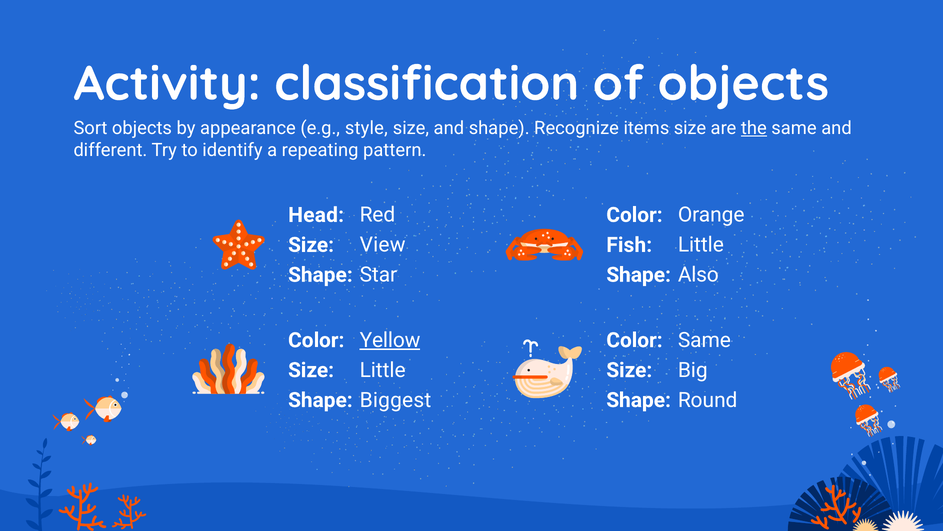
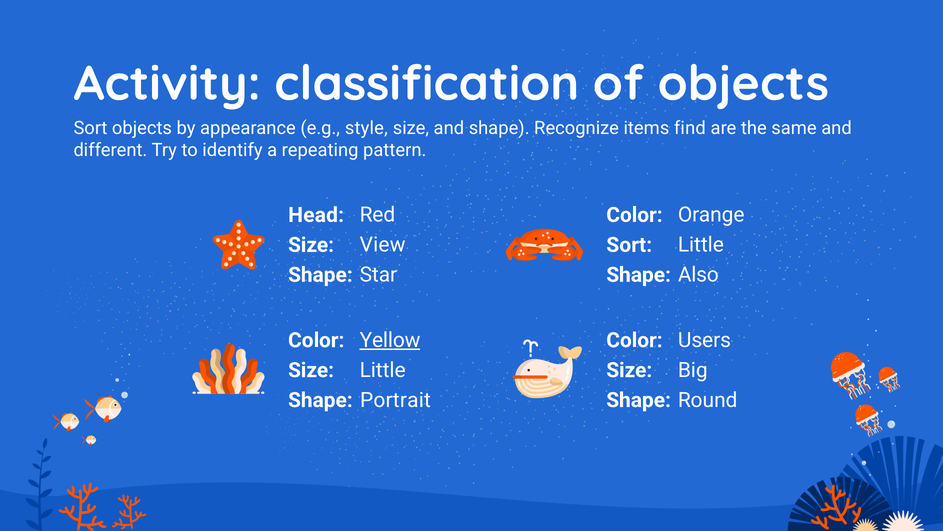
items size: size -> find (690, 128)
the underline: present -> none (754, 128)
Fish: Fish -> Sort (629, 245)
Color Same: Same -> Users (704, 340)
Biggest: Biggest -> Portrait (395, 400)
